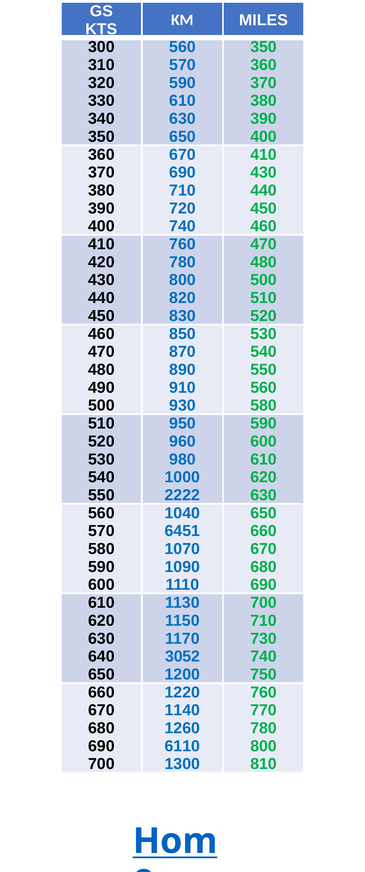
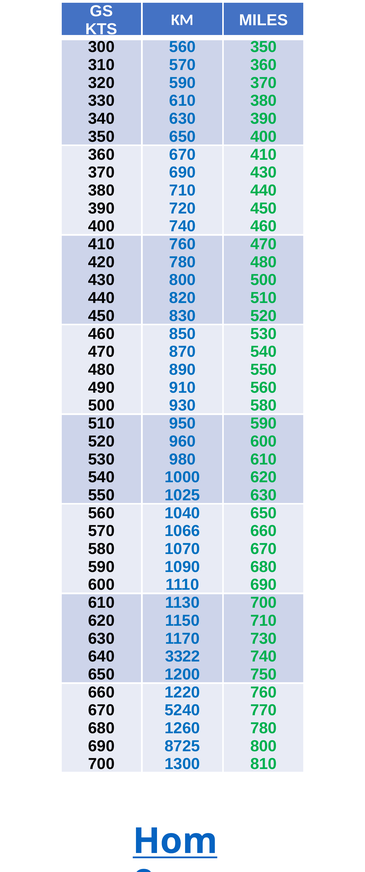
2222: 2222 -> 1025 (182, 496)
6451: 6451 -> 1066 (182, 532)
3052: 3052 -> 3322 (183, 657)
1140: 1140 -> 5240 (182, 711)
6110: 6110 -> 8725 (182, 747)
